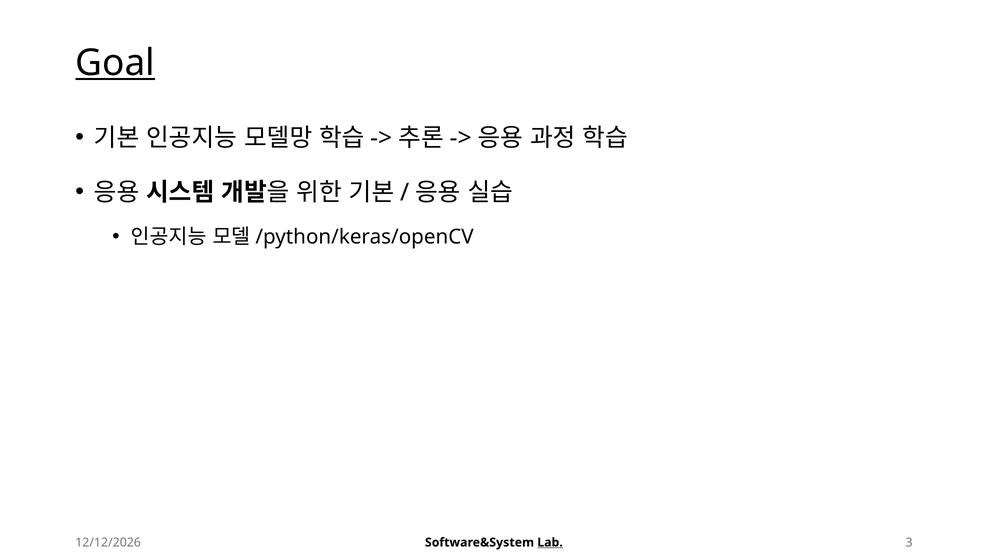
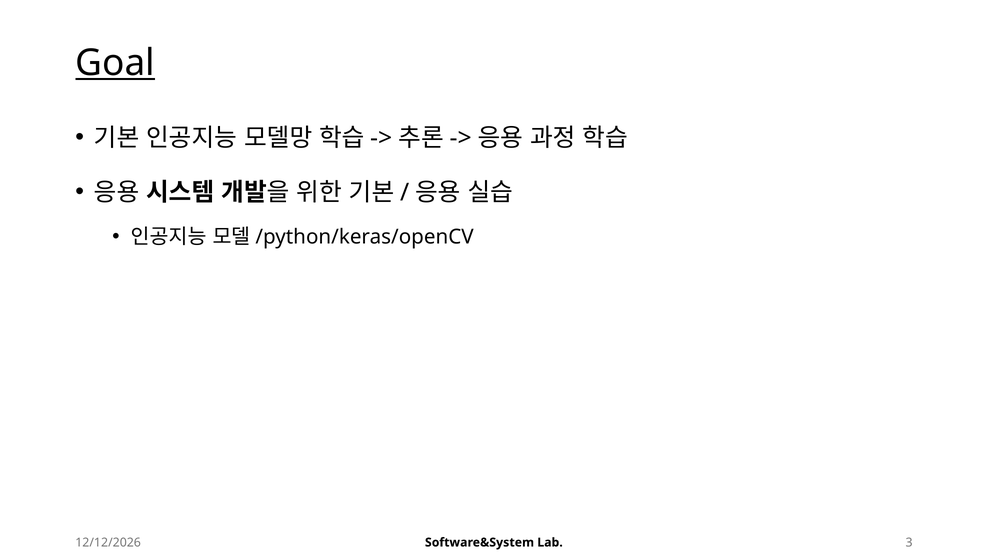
Lab underline: present -> none (550, 542)
